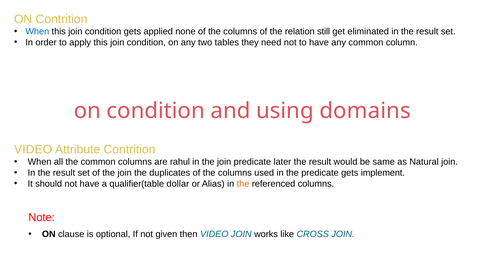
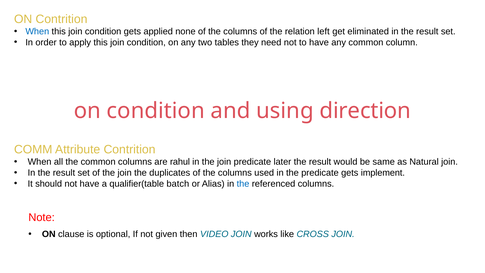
still: still -> left (323, 32)
domains: domains -> direction (365, 111)
VIDEO: VIDEO -> COMM (33, 149)
dollar: dollar -> batch (178, 184)
the colour: orange -> blue (243, 184)
